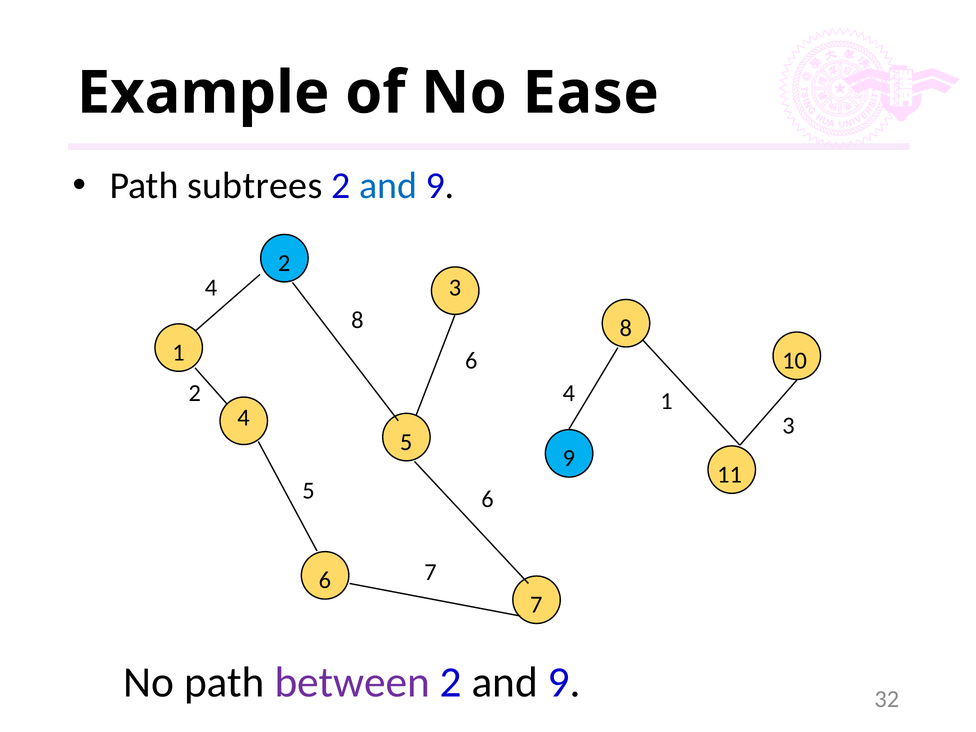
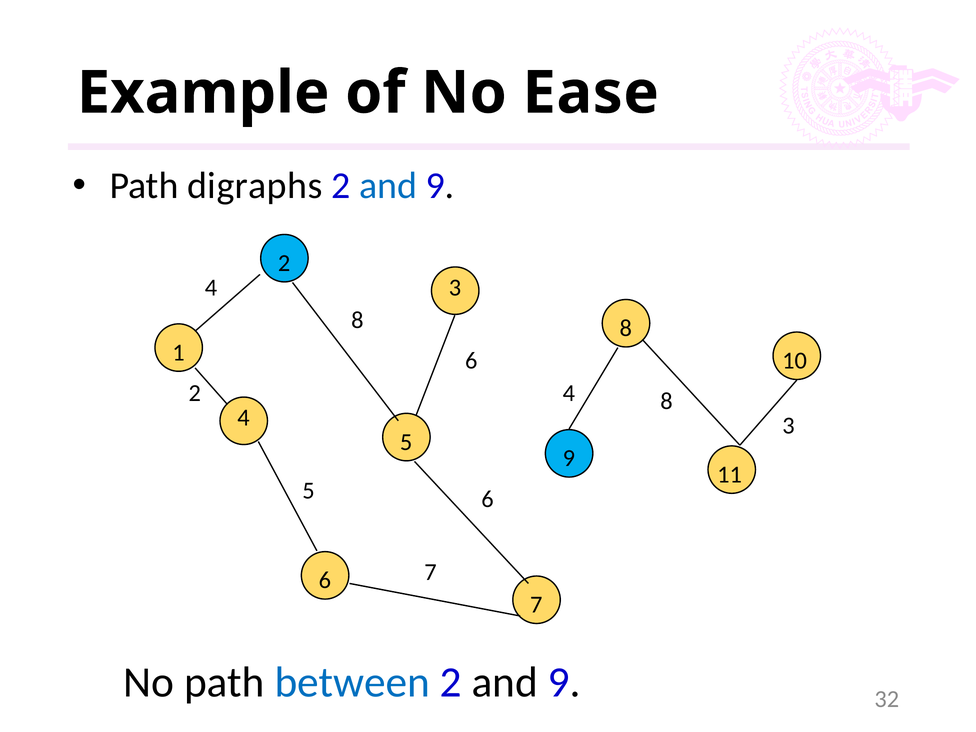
subtrees: subtrees -> digraphs (255, 186)
2 4 1: 1 -> 8 (666, 401)
between colour: purple -> blue (352, 683)
